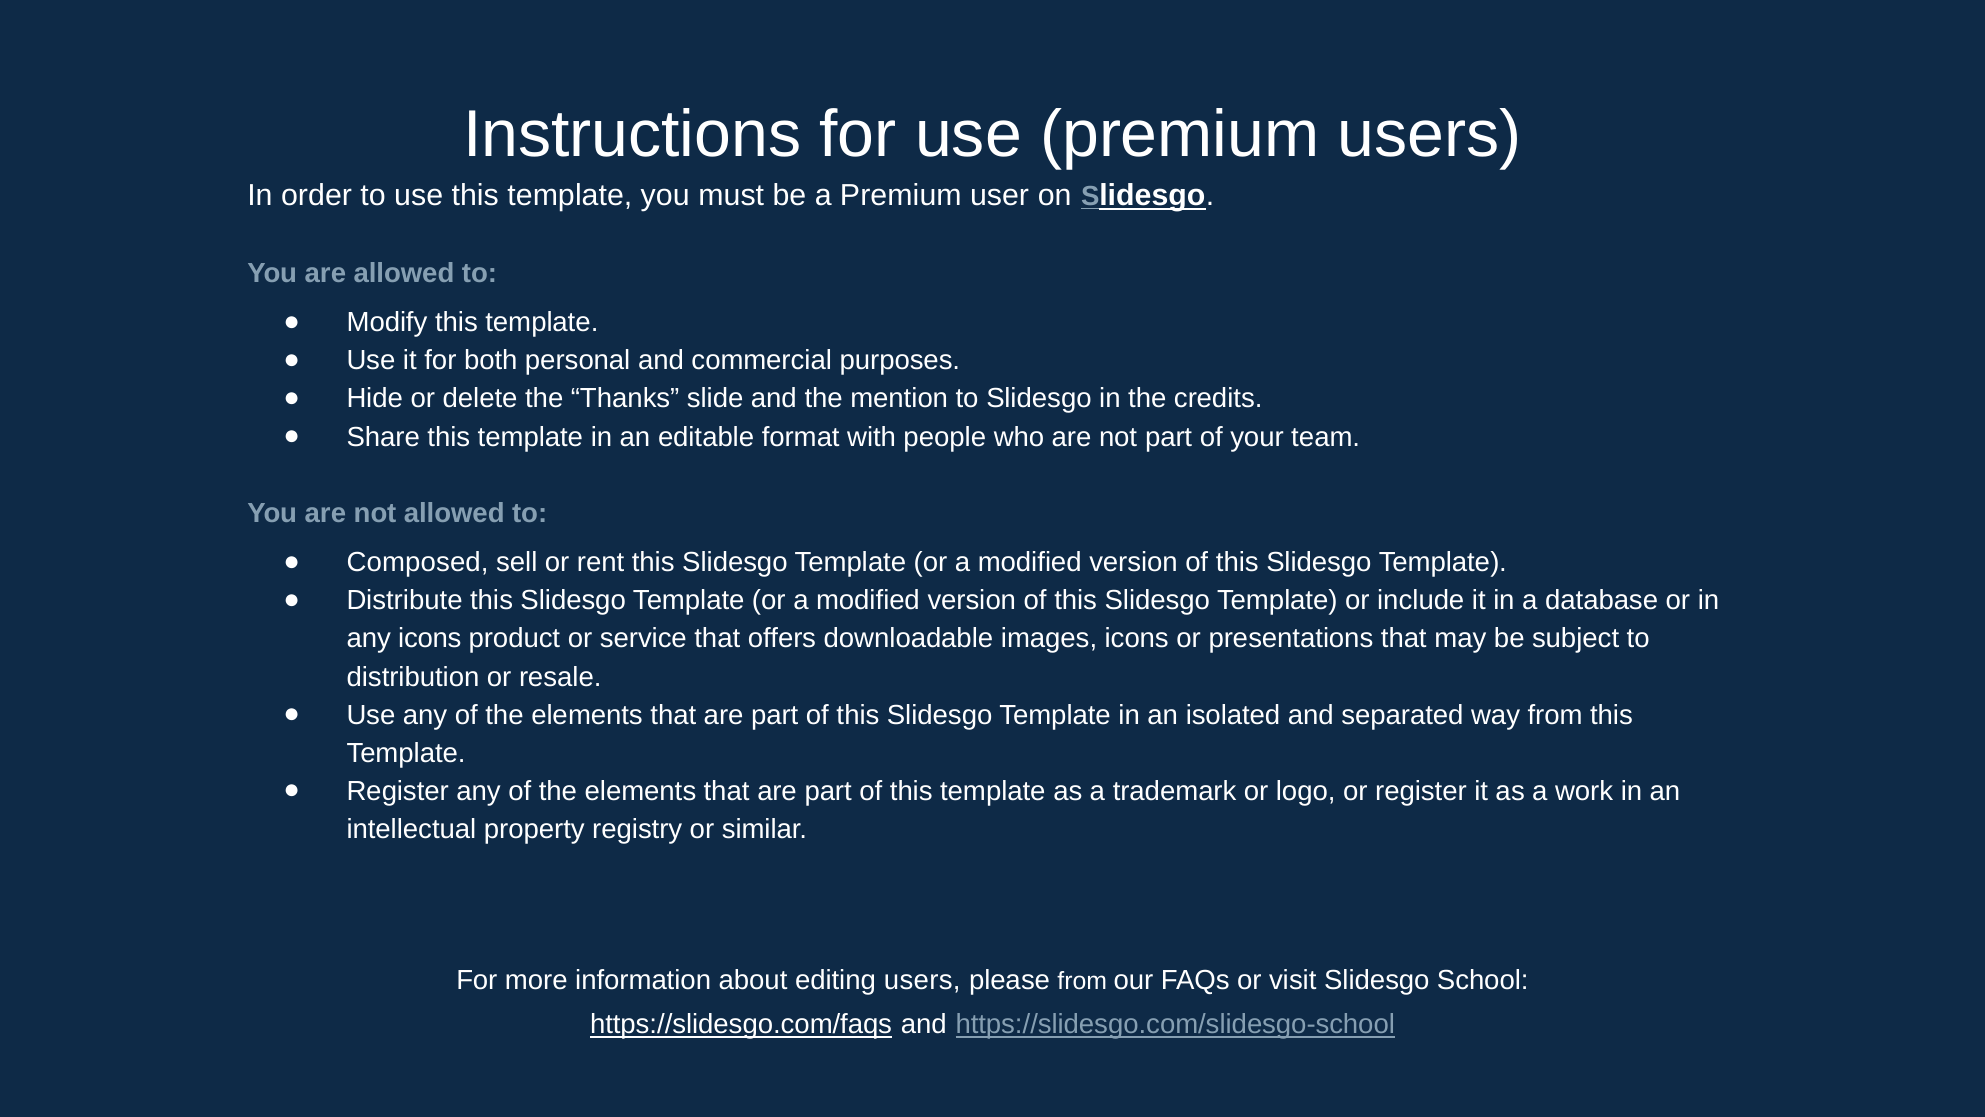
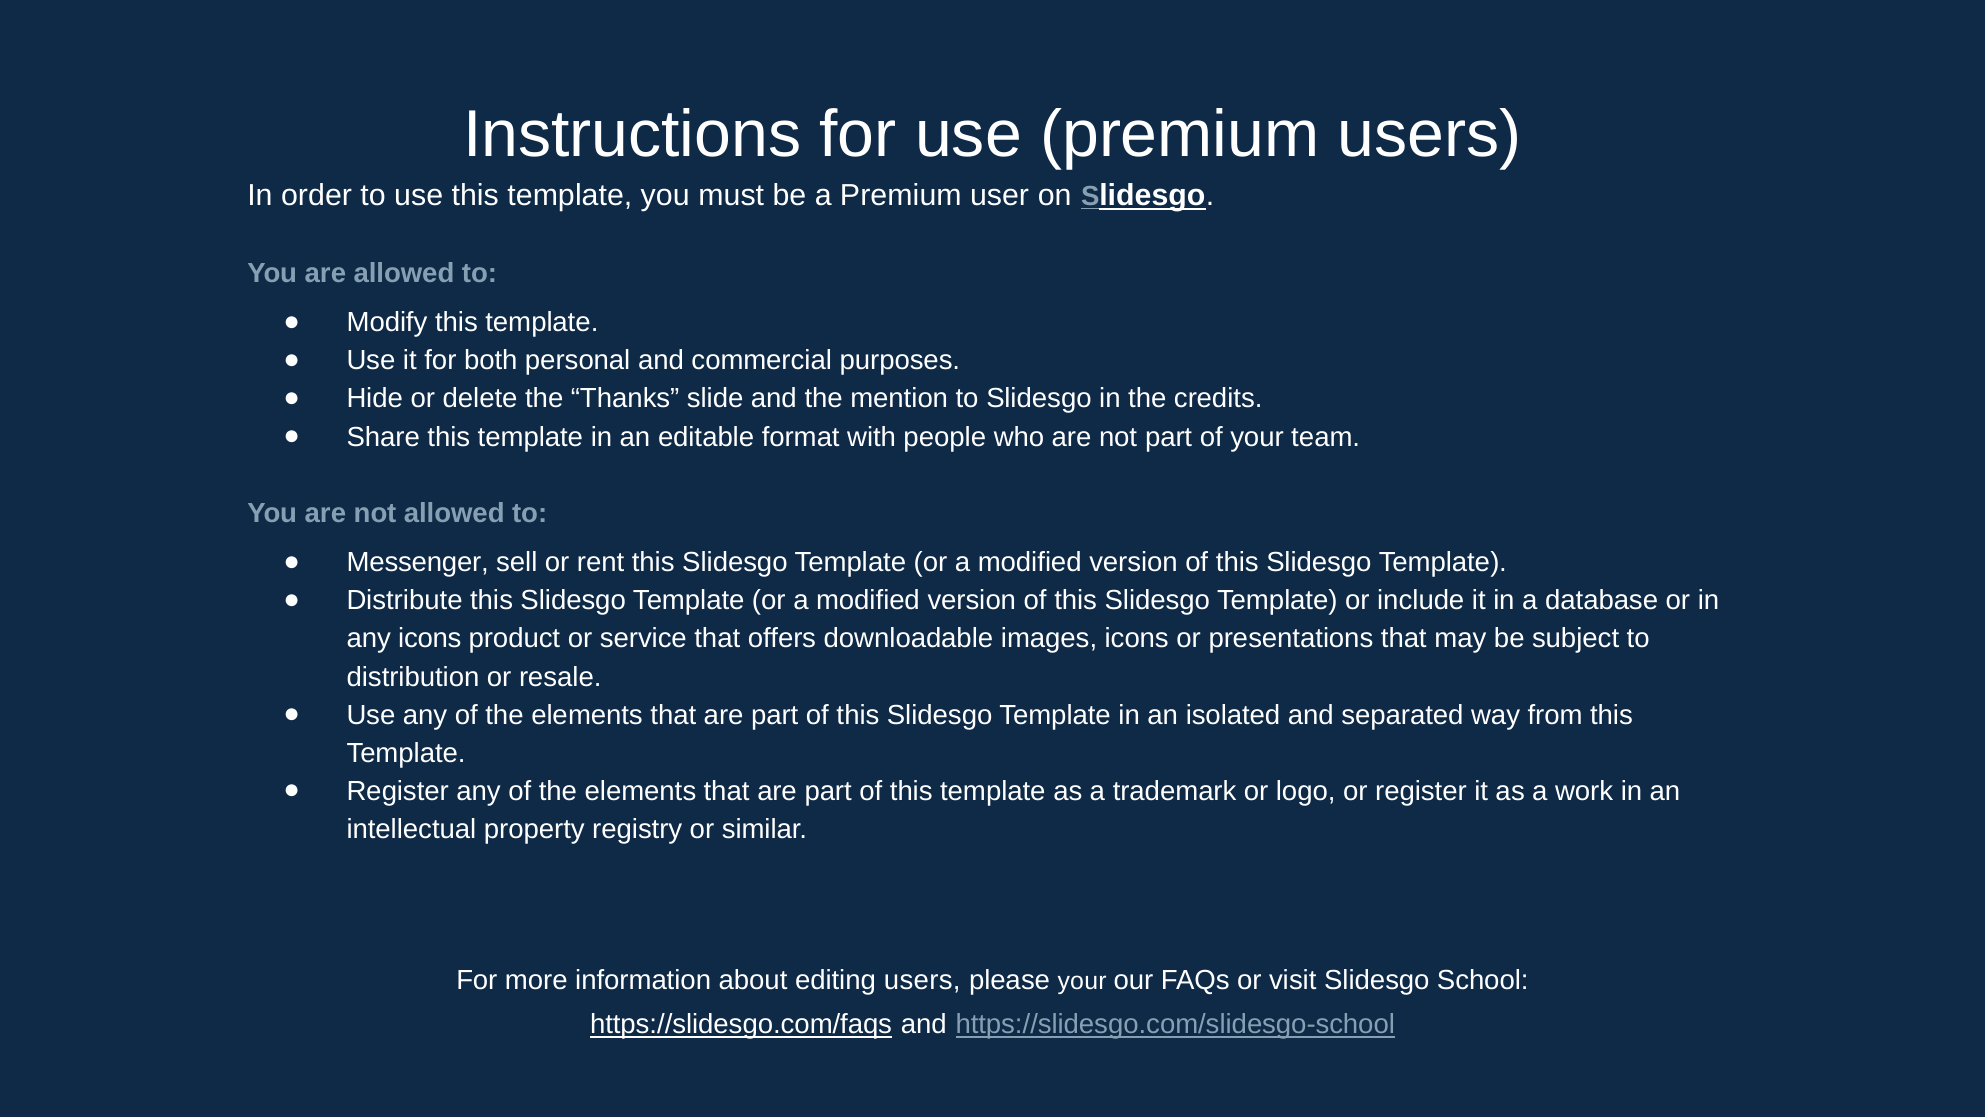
Composed: Composed -> Messenger (418, 562)
please from: from -> your (1082, 981)
